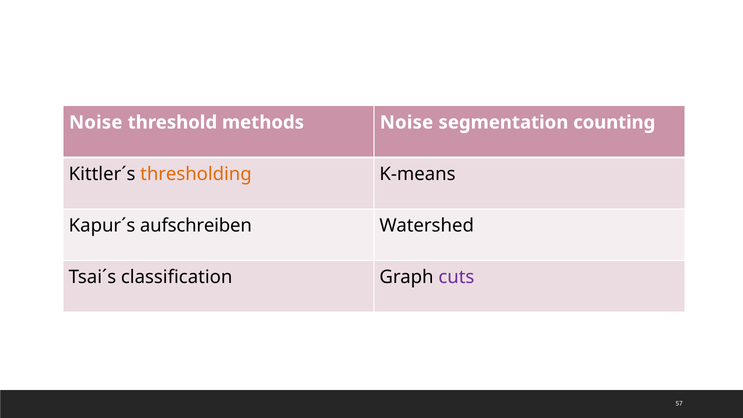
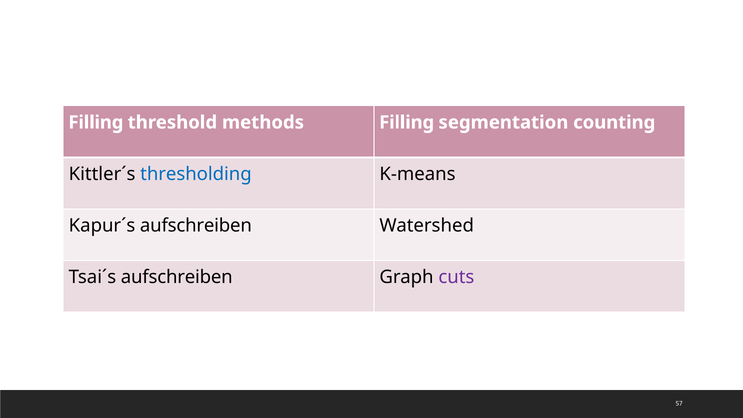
Noise: Noise -> Filling (96, 122)
methods Noise: Noise -> Filling (407, 122)
thresholding colour: orange -> blue (196, 174)
Tsai´s classification: classification -> aufschreiben (177, 277)
